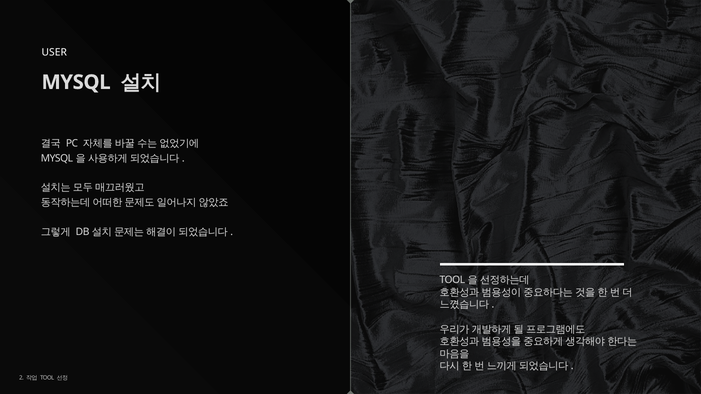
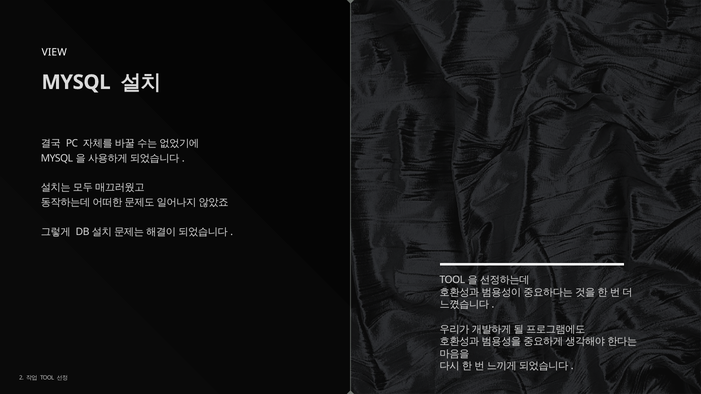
USER: USER -> VIEW (54, 53)
